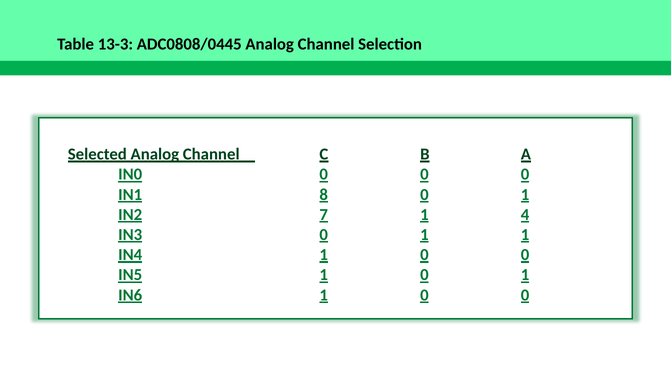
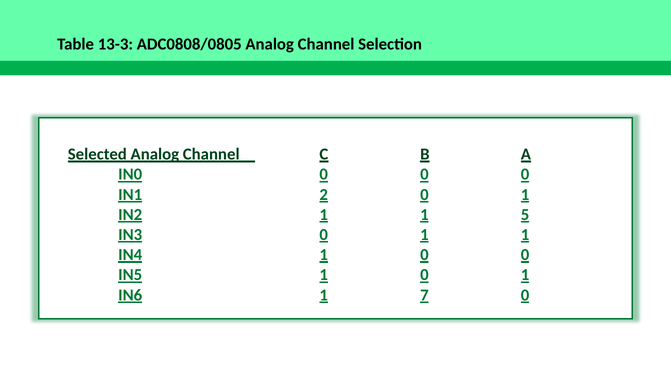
ADC0808/0445: ADC0808/0445 -> ADC0808/0805 (189, 44)
8: 8 -> 2 (324, 195)
IN2 7: 7 -> 1 (324, 215)
4: 4 -> 5 (525, 215)
IN6 1 0: 0 -> 7 (424, 295)
